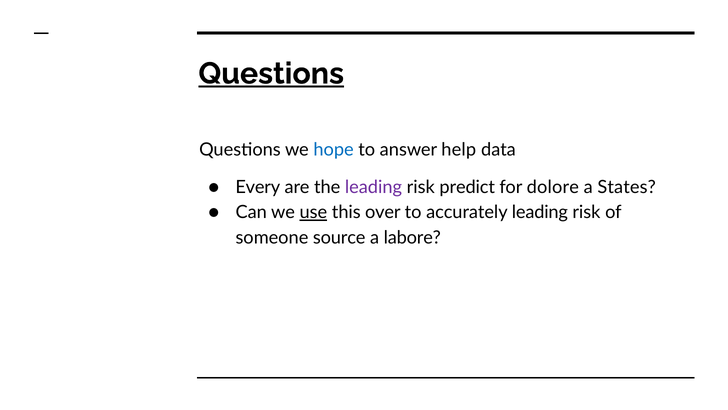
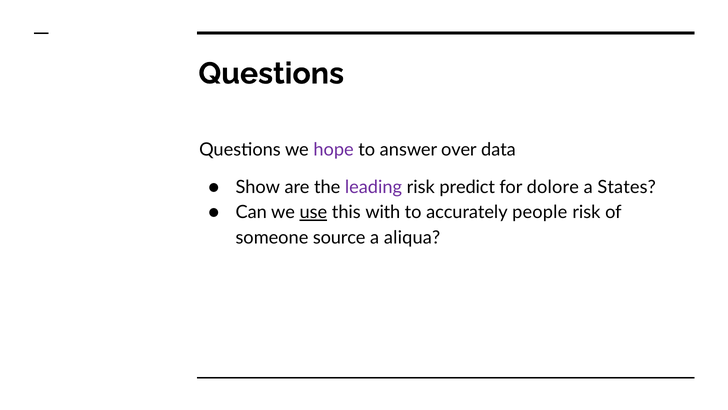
Questions underline: present -> none (271, 73)
hope colour: blue -> purple (334, 150)
help: help -> over (459, 150)
Every: Every -> Show (258, 187)
over: over -> with (383, 212)
accurately leading: leading -> people (540, 212)
labore: labore -> aliqua (412, 237)
